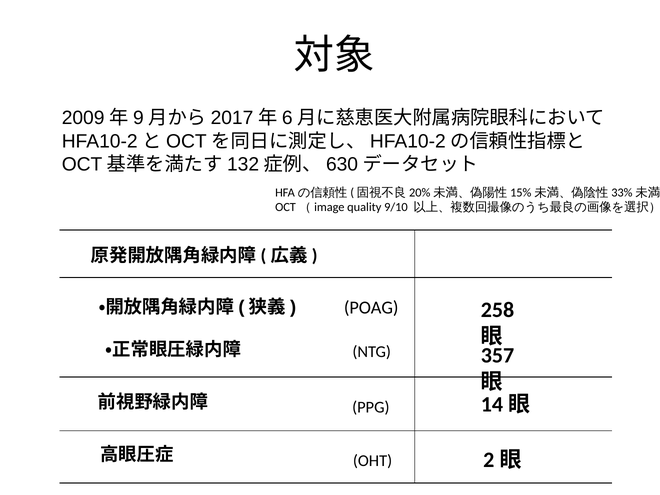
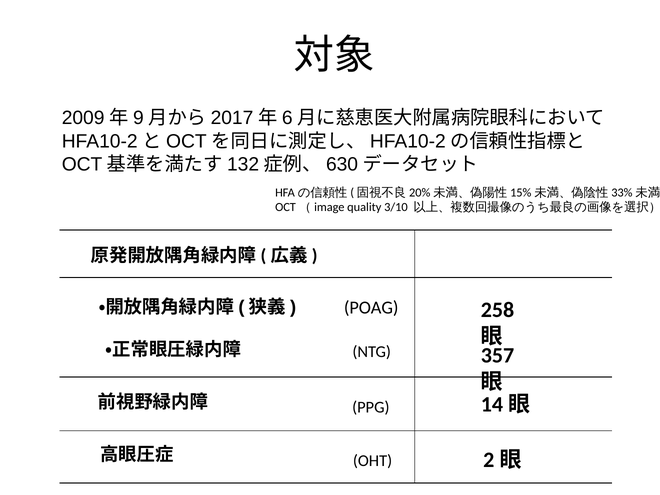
9/10: 9/10 -> 3/10 (396, 207)
